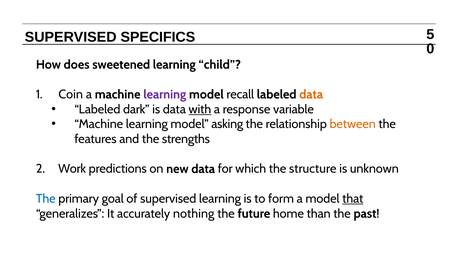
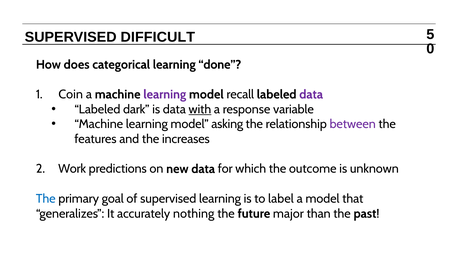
SPECIFICS: SPECIFICS -> DIFFICULT (158, 37)
sweetened: sweetened -> categorical (121, 65)
child: child -> done (220, 65)
data colour: orange -> purple (311, 94)
between colour: orange -> purple (353, 124)
strengths: strengths -> increases (186, 139)
structure: structure -> outcome (313, 169)
form: form -> label (281, 199)
that underline: present -> none (353, 199)
home: home -> major (288, 214)
